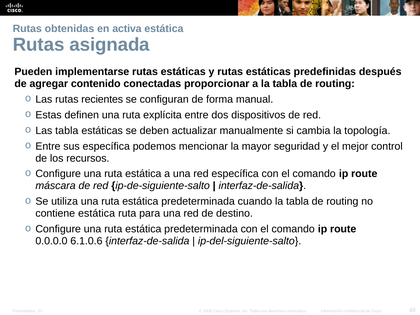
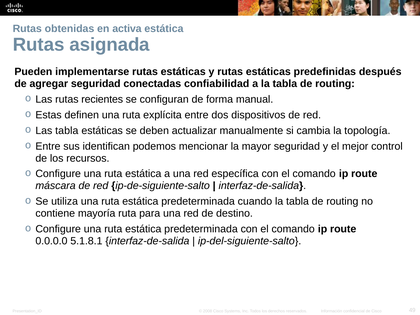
agregar contenido: contenido -> seguridad (96, 84)
proporcionar: proporcionar -> confiabilidad (217, 84)
sus específica: específica -> identifican (106, 146)
contiene estática: estática -> mayoría (97, 213)
6.1.0.6: 6.1.0.6 -> 5.1.8.1 (86, 241)
